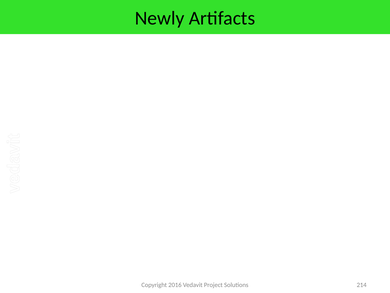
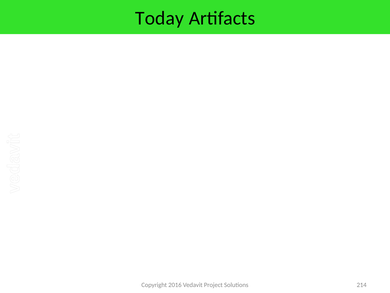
Newly: Newly -> Today (160, 18)
